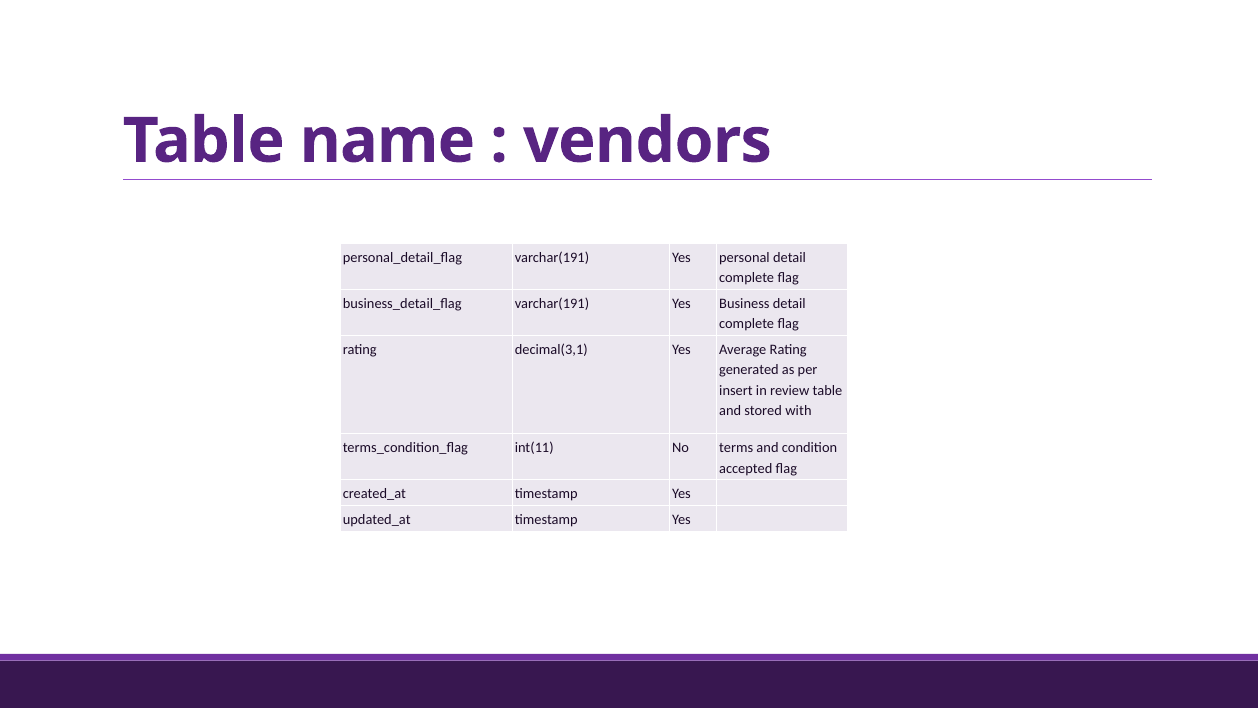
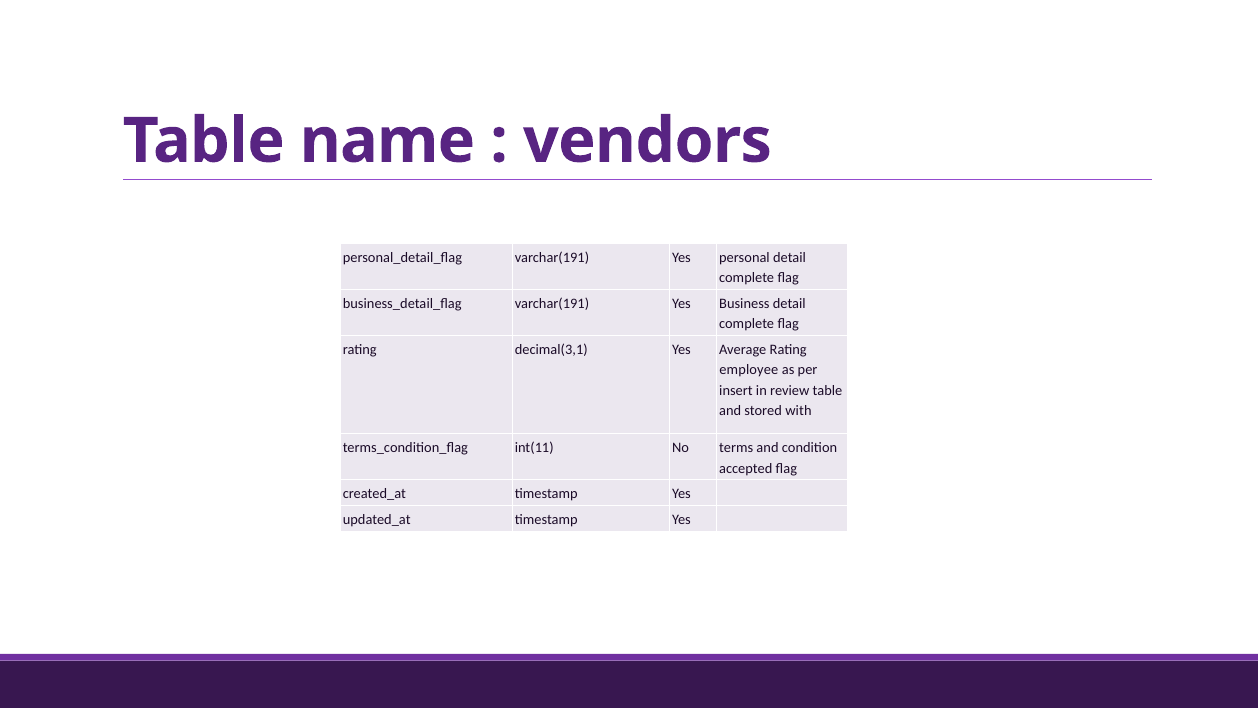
generated: generated -> employee (749, 370)
